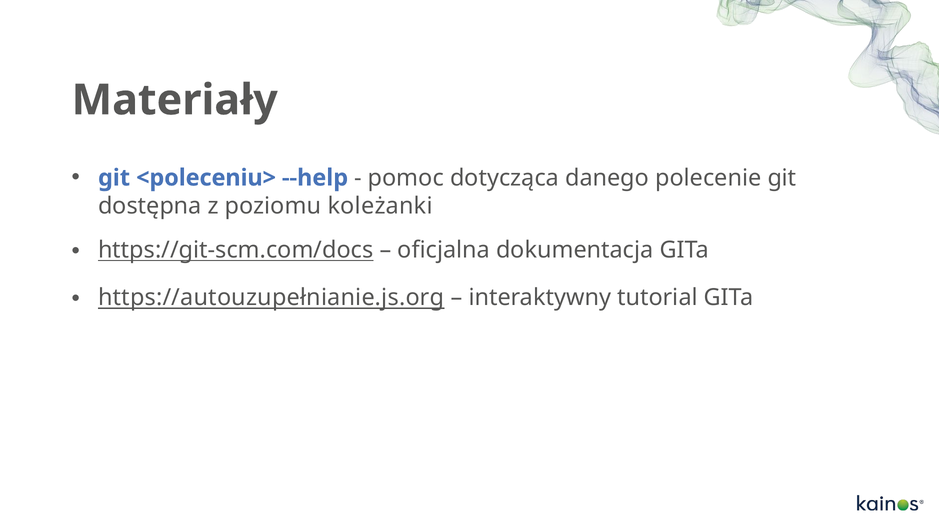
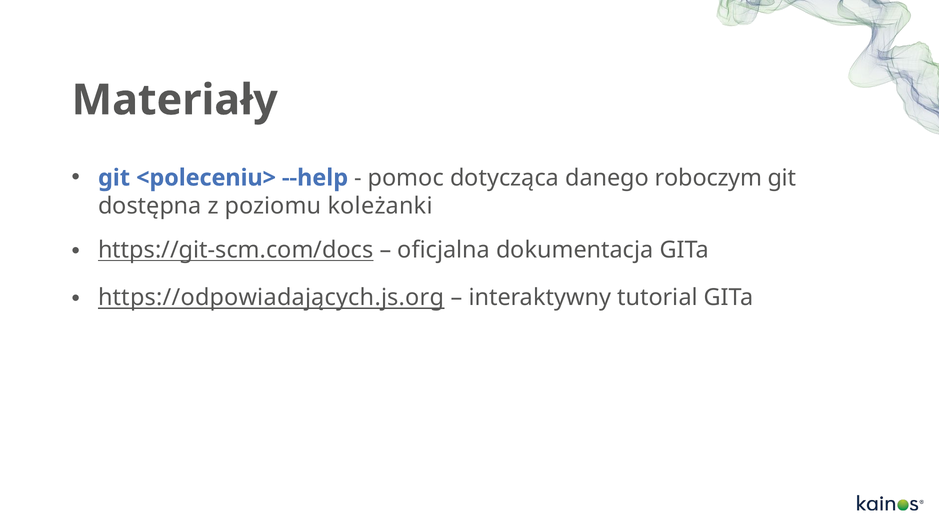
polecenie: polecenie -> roboczym (708, 178)
https://autouzupełnianie.js.org: https://autouzupełnianie.js.org -> https://odpowiadających.js.org (271, 298)
